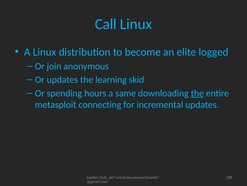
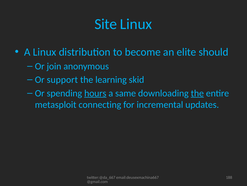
Call: Call -> Site (106, 24)
logged: logged -> should (214, 52)
Or updates: updates -> support (62, 79)
hours underline: none -> present (95, 93)
